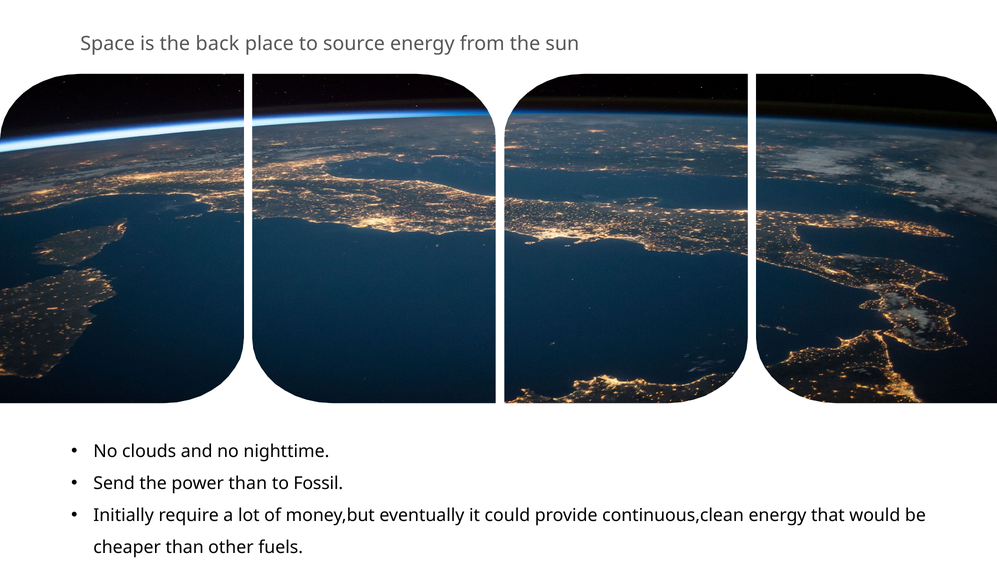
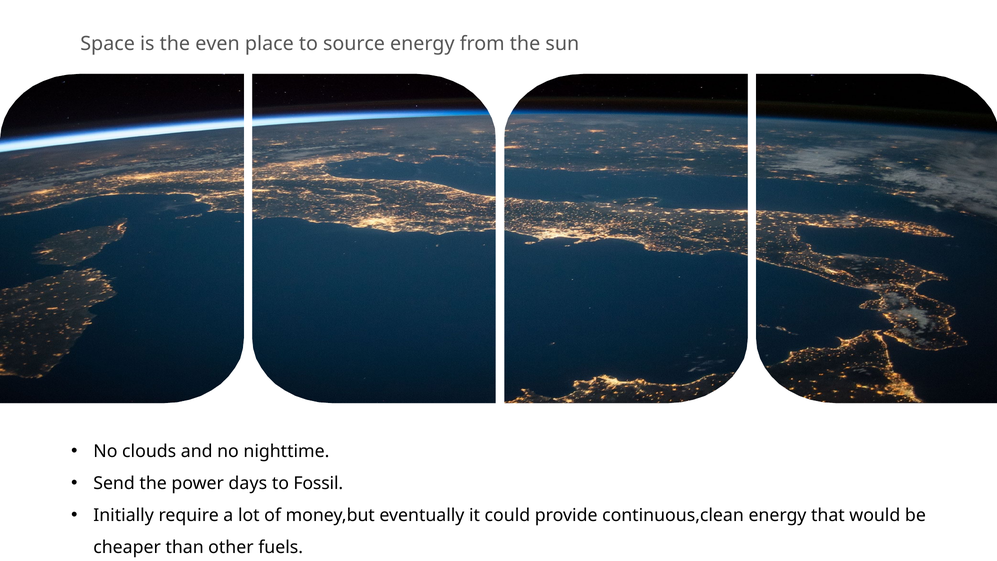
back: back -> even (218, 44)
power than: than -> days (248, 483)
